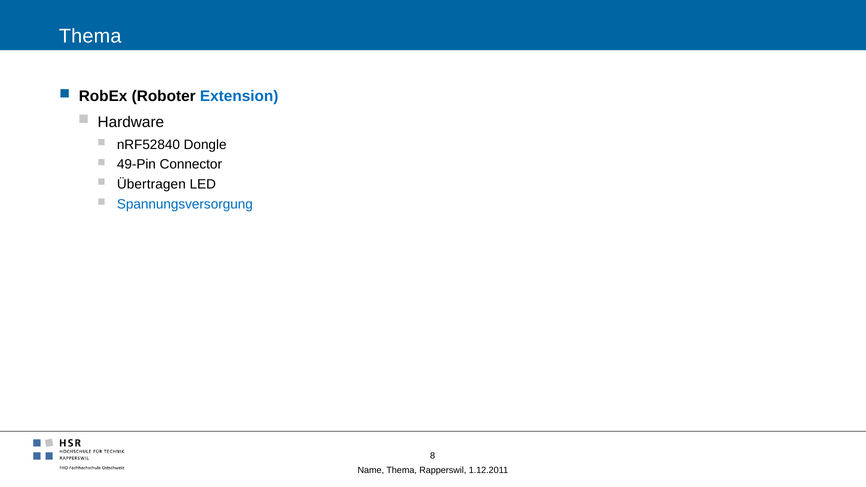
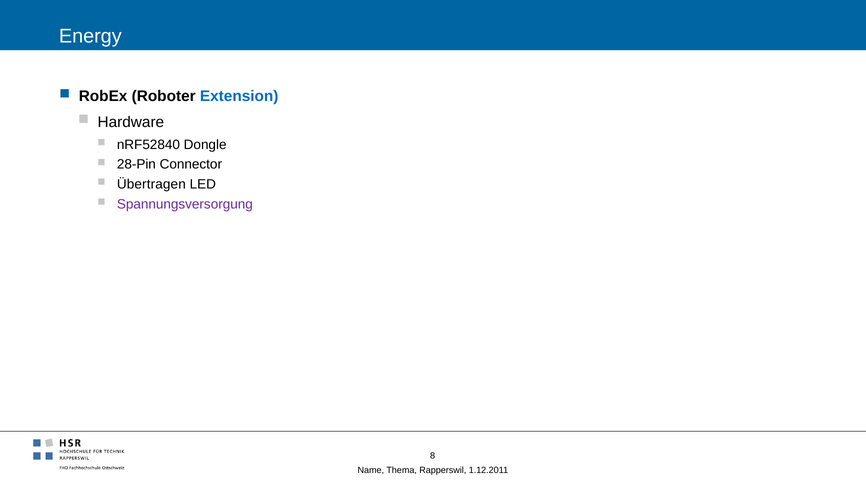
Thema: Thema -> Energy (90, 36)
49-Pin: 49-Pin -> 28-Pin (136, 164)
Spannungsversorgung colour: blue -> purple (185, 204)
